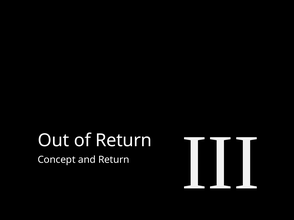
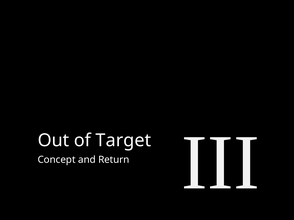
of Return: Return -> Target (123, 141)
